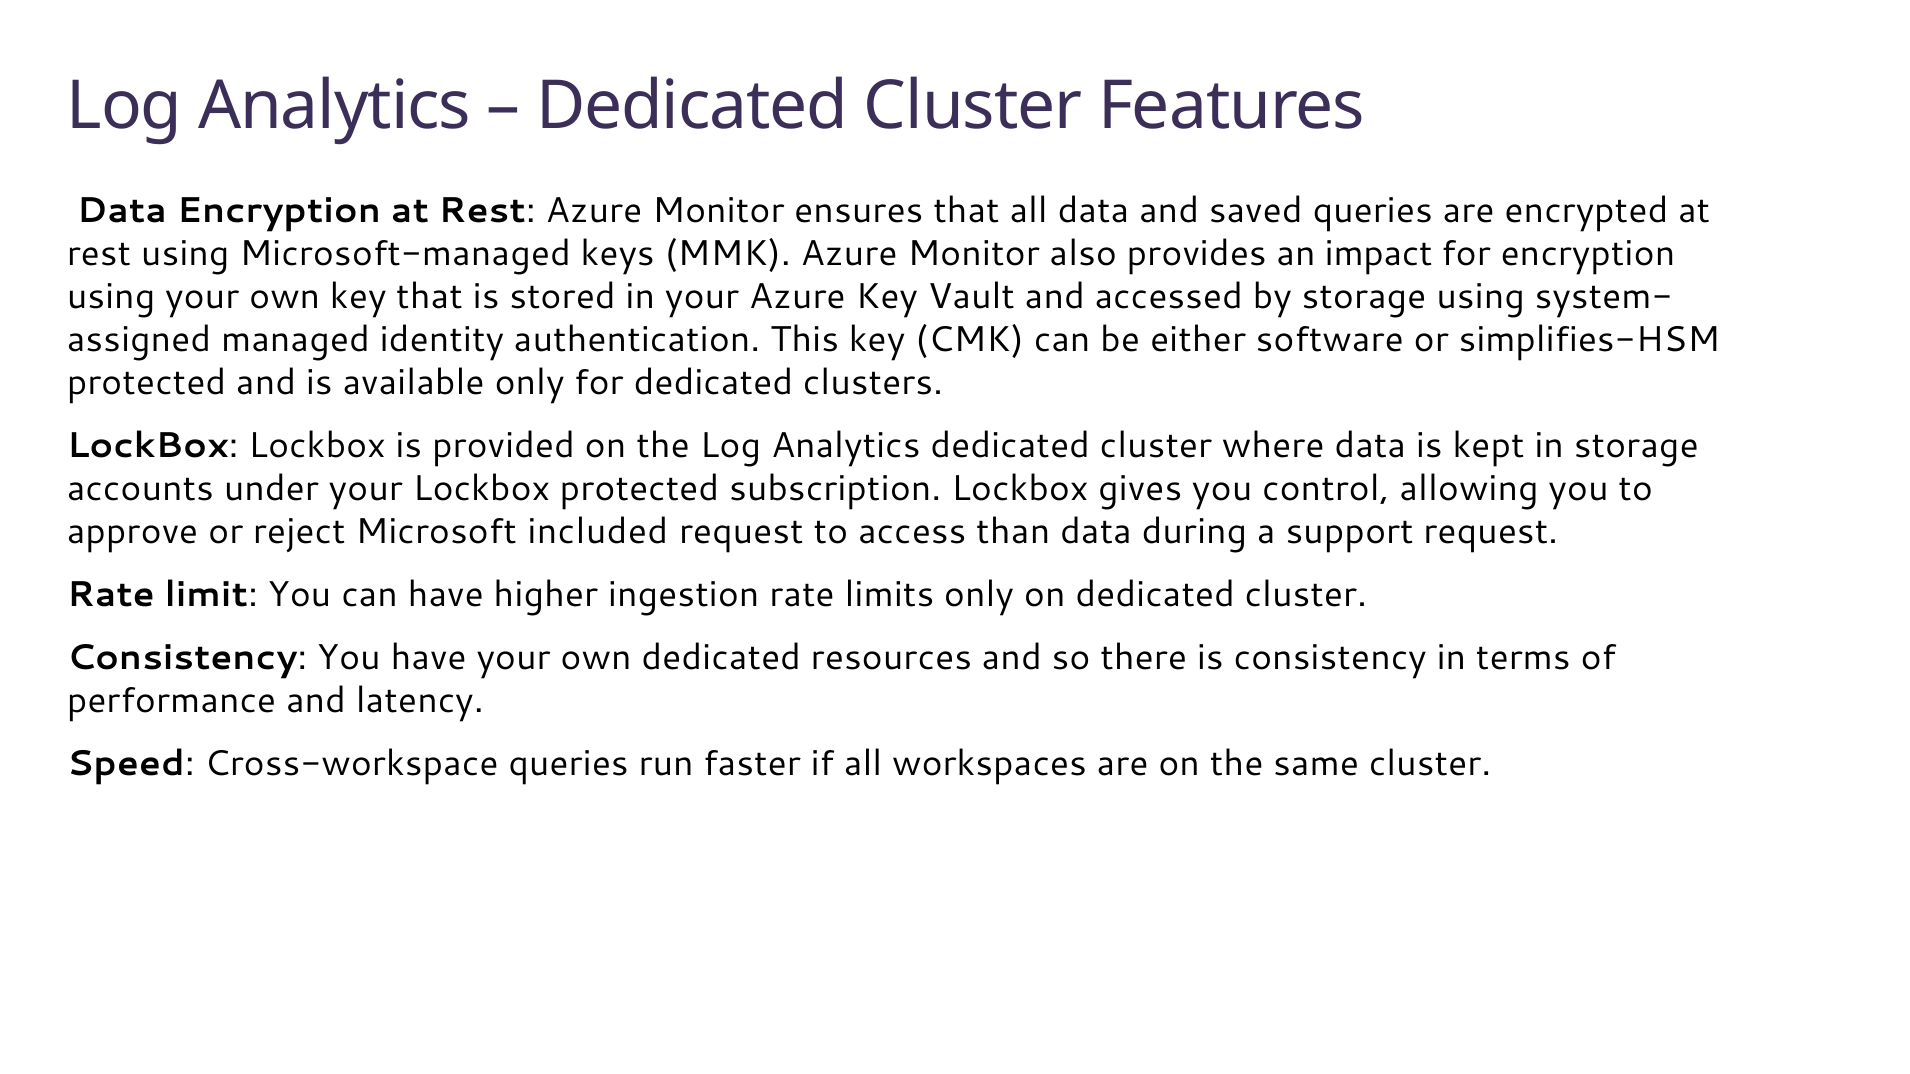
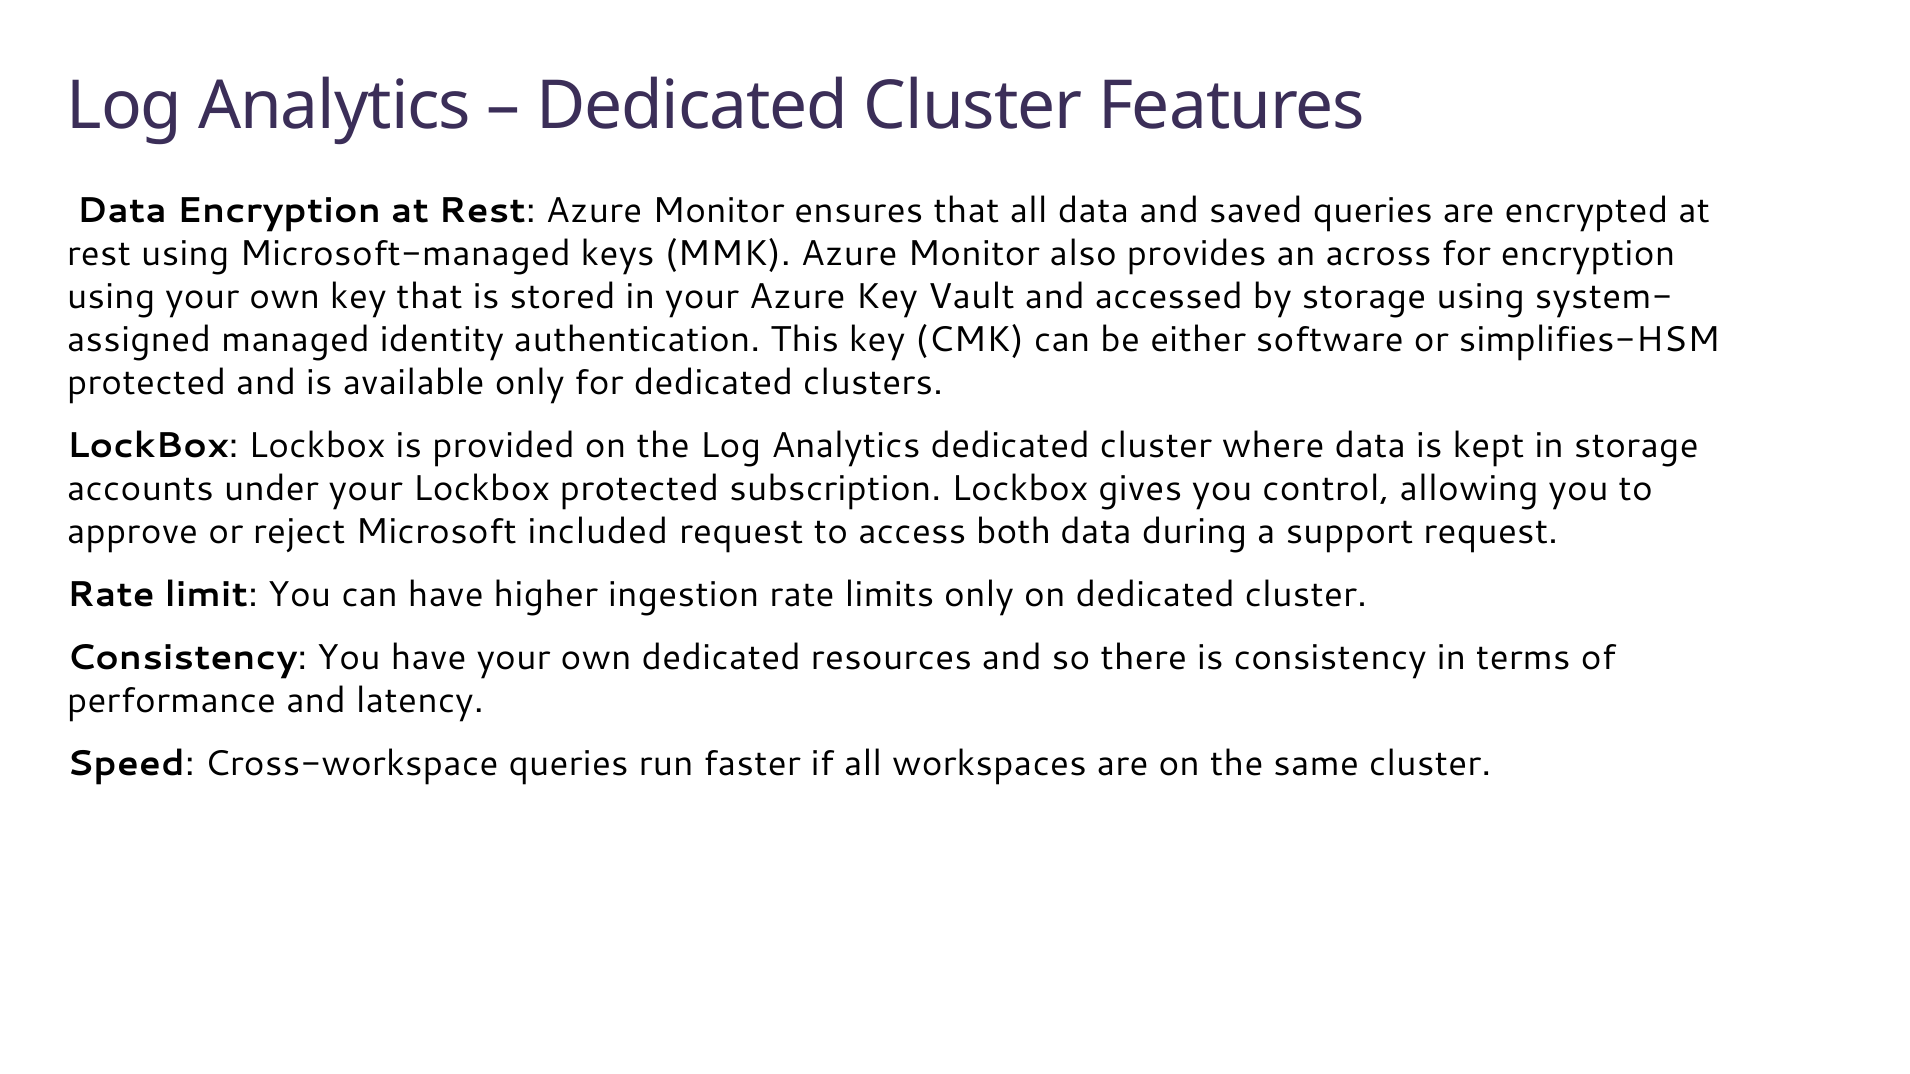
impact: impact -> across (1379, 254)
than: than -> both (1014, 532)
